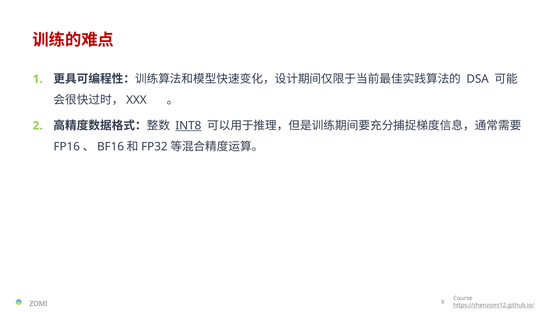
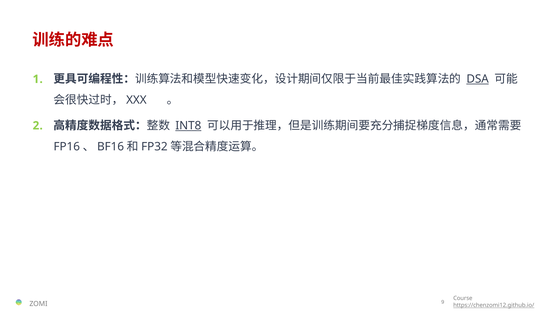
DSA underline: none -> present (478, 79)
